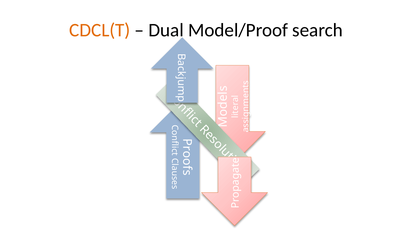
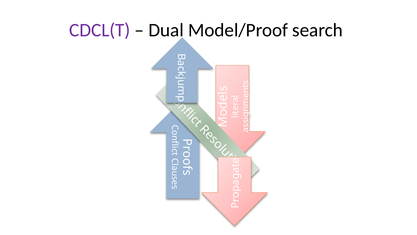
CDCL(T colour: orange -> purple (100, 30)
